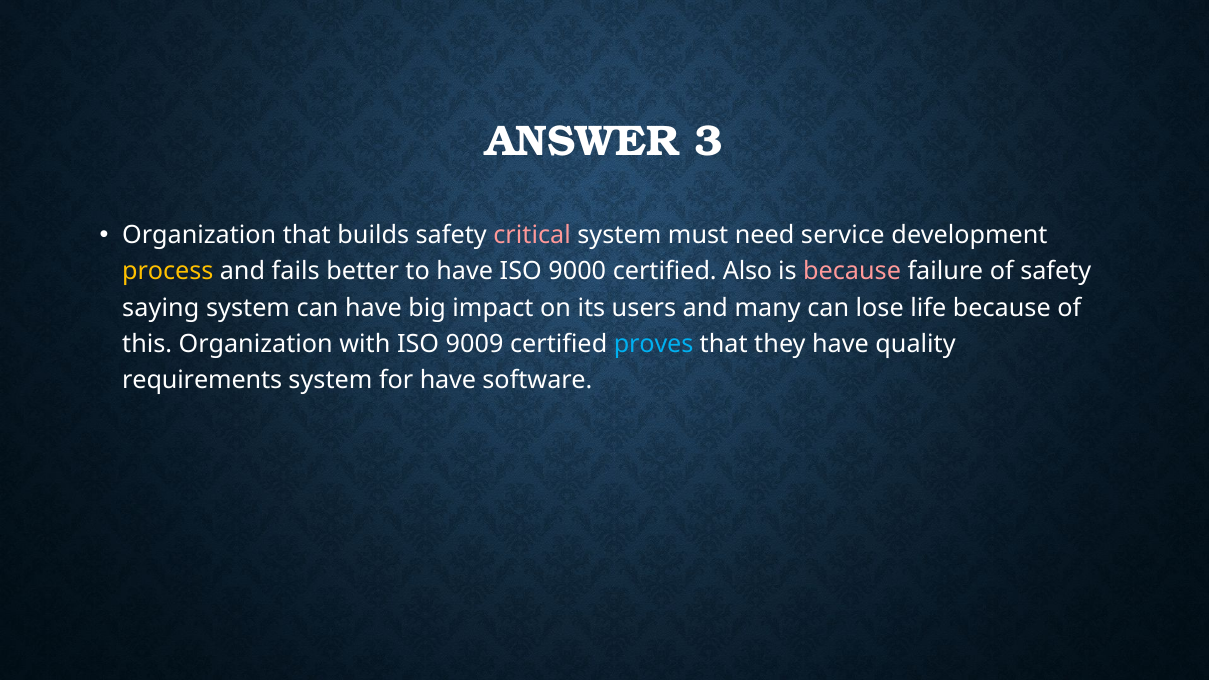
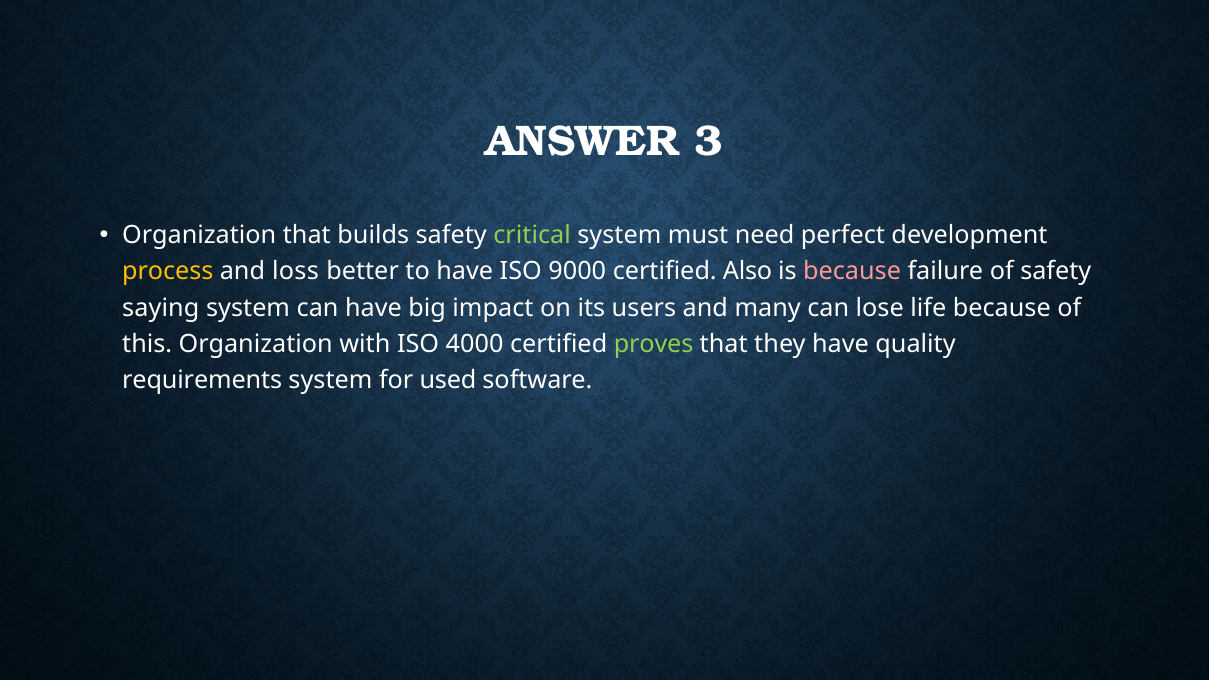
critical colour: pink -> light green (532, 235)
service: service -> perfect (843, 235)
fails: fails -> loss (296, 271)
9009: 9009 -> 4000 (475, 344)
proves colour: light blue -> light green (654, 344)
for have: have -> used (448, 380)
